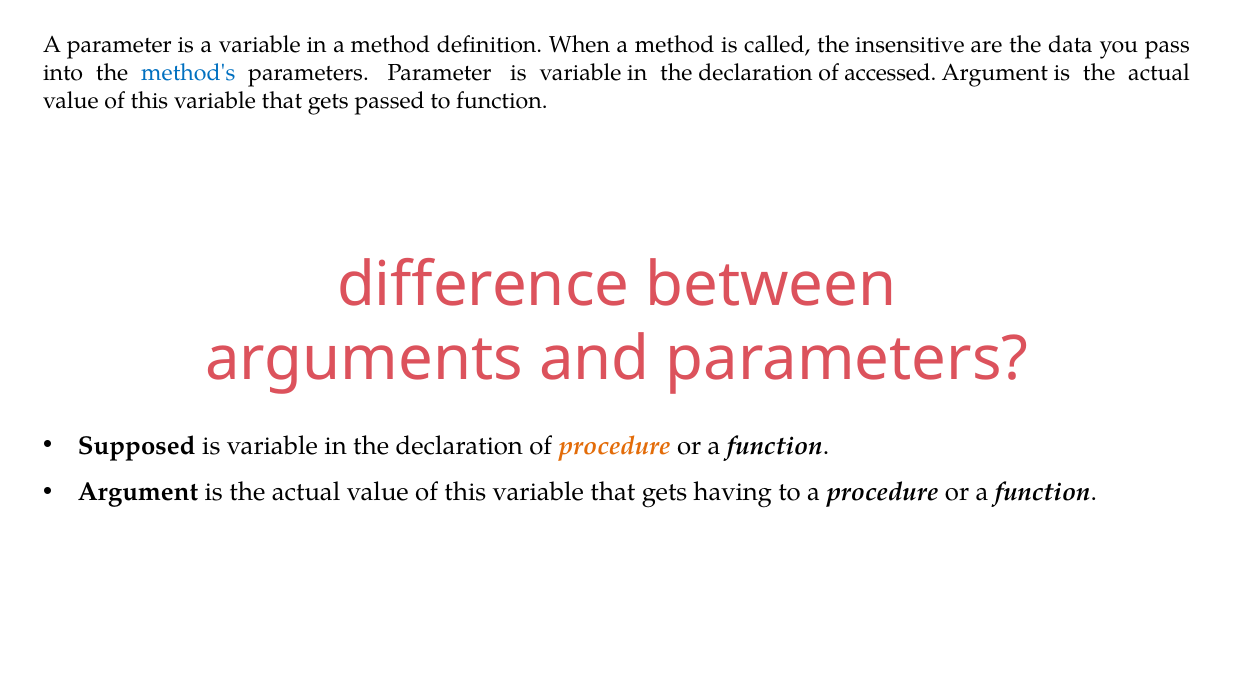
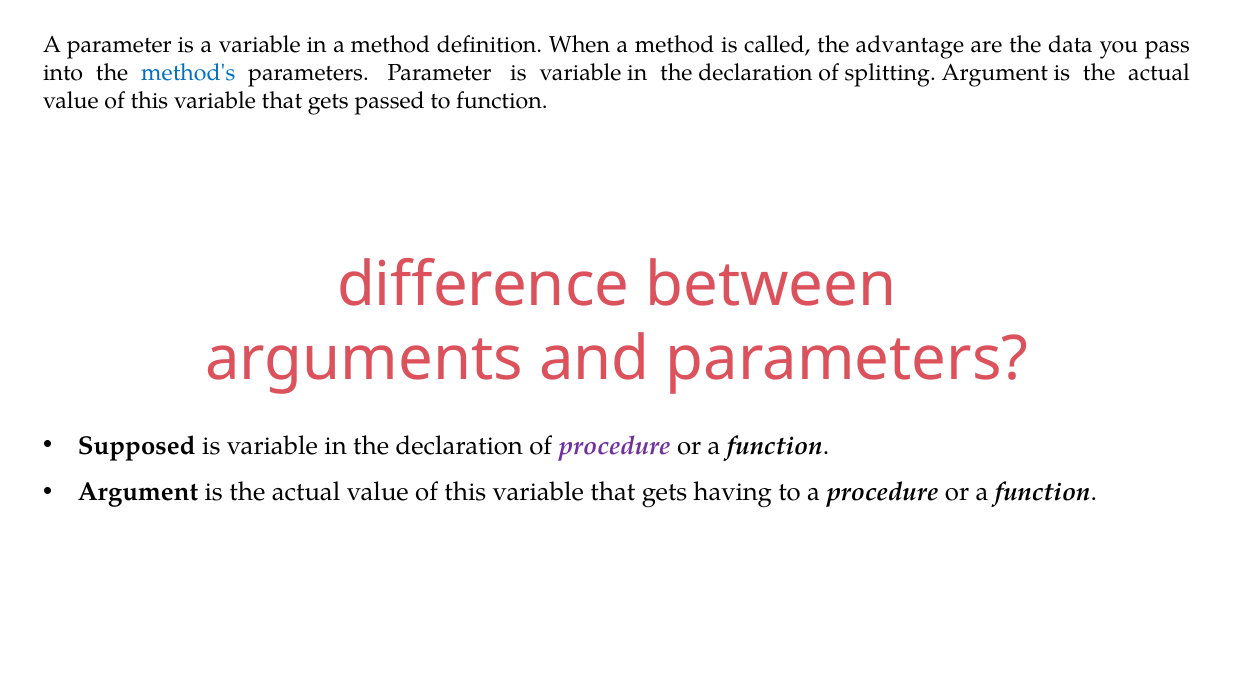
insensitive: insensitive -> advantage (910, 45)
accessed: accessed -> splitting (890, 73)
procedure colour: orange -> purple (615, 446)
